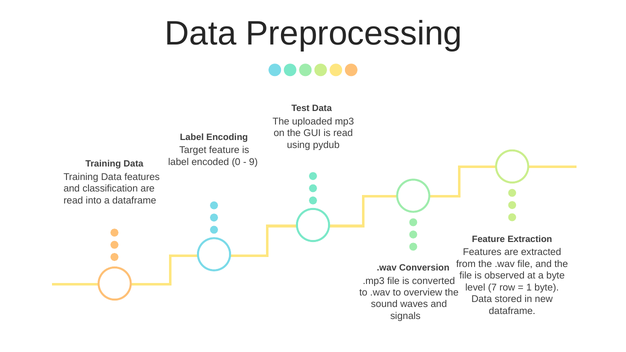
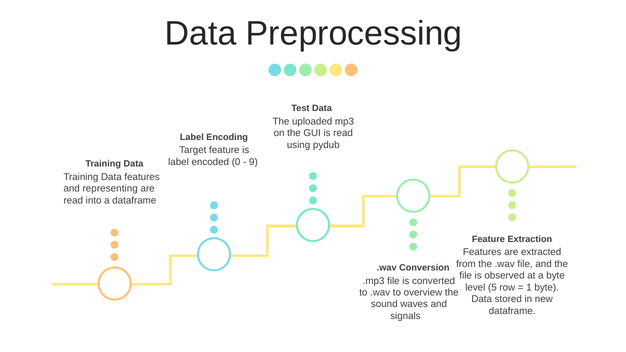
classification: classification -> representing (110, 189)
7: 7 -> 5 (492, 287)
